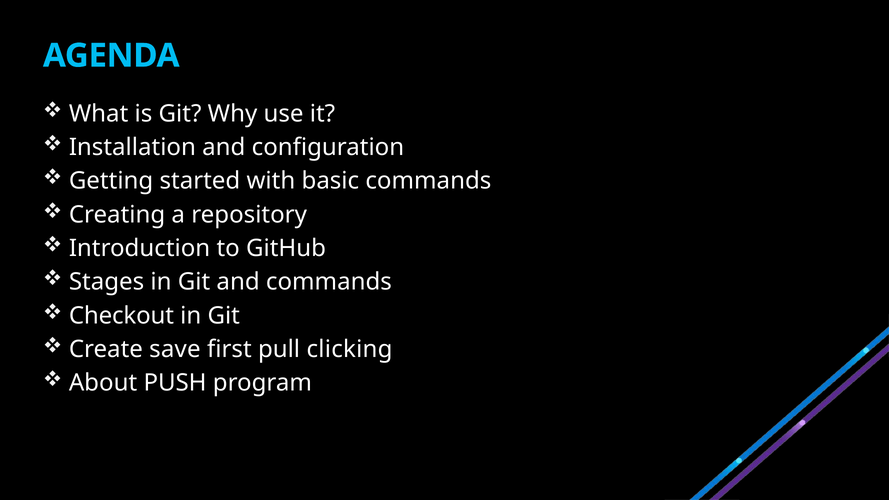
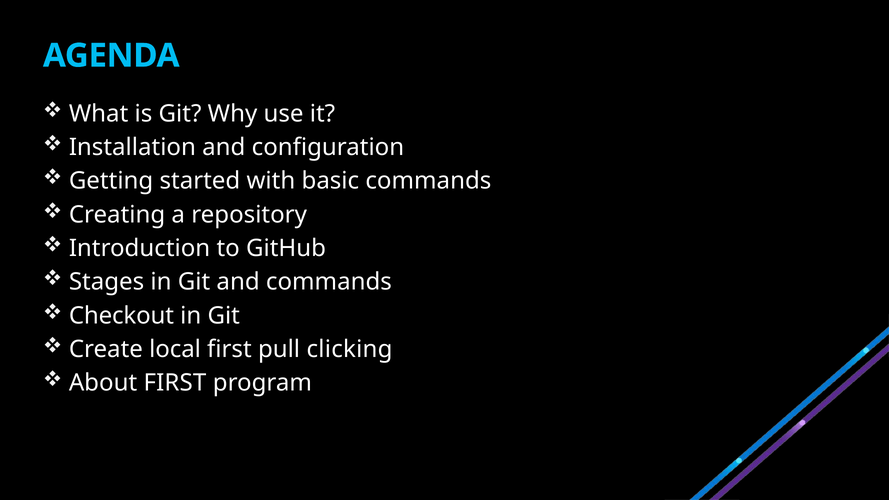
save: save -> local (175, 349)
About PUSH: PUSH -> FIRST (175, 383)
